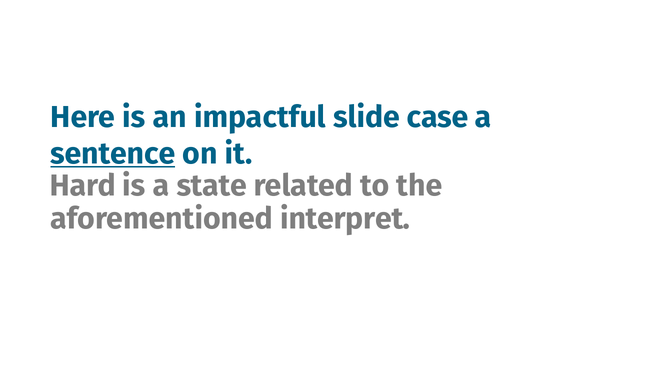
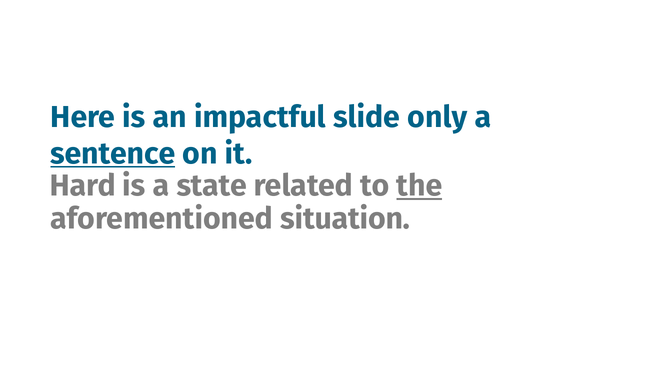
case: case -> only (437, 117)
the underline: none -> present (419, 186)
interpret: interpret -> situation (345, 219)
